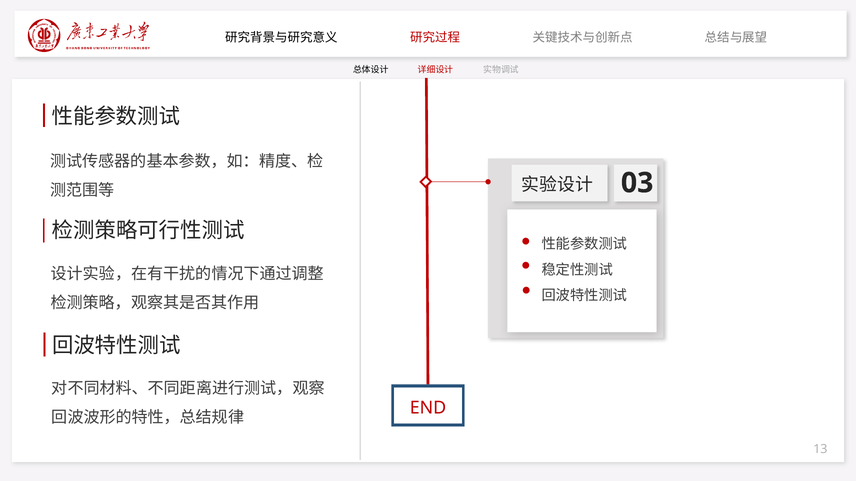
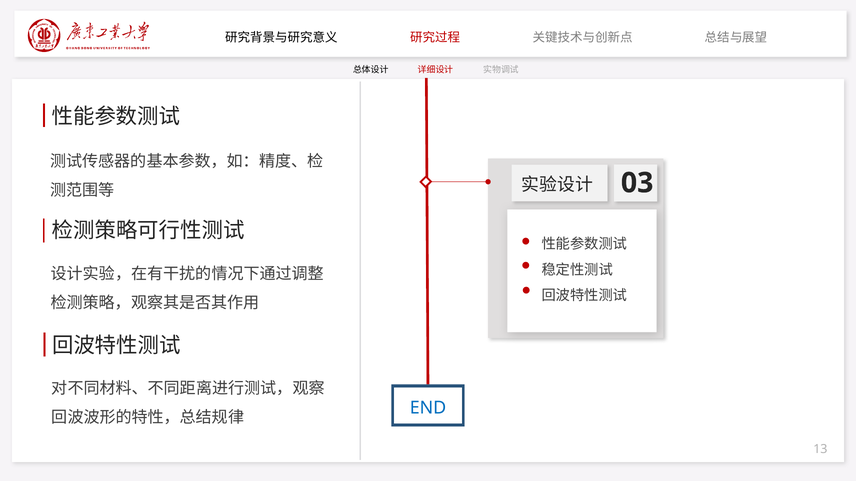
END colour: red -> blue (428, 408)
